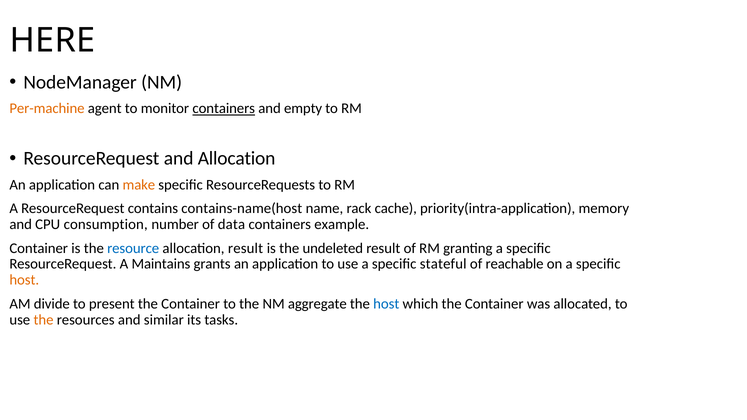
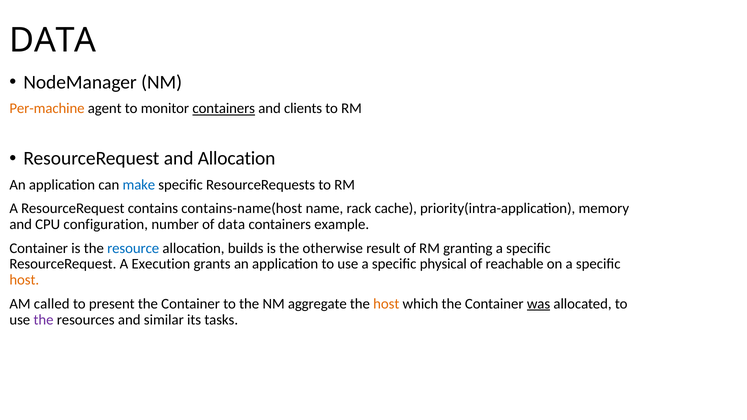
HERE: HERE -> DATA (53, 40)
empty: empty -> clients (303, 109)
make colour: orange -> blue (139, 185)
consumption: consumption -> configuration (106, 225)
allocation result: result -> builds (246, 248)
undeleted: undeleted -> otherwise (333, 248)
Maintains: Maintains -> Execution (161, 264)
stateful: stateful -> physical (443, 264)
divide: divide -> called (52, 304)
host colour: blue -> orange (386, 304)
was underline: none -> present (539, 304)
the colour: orange -> purple (44, 320)
